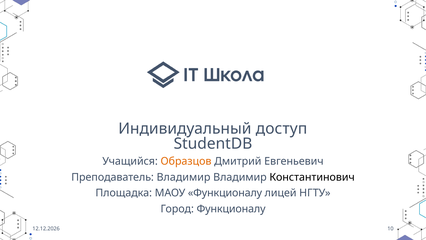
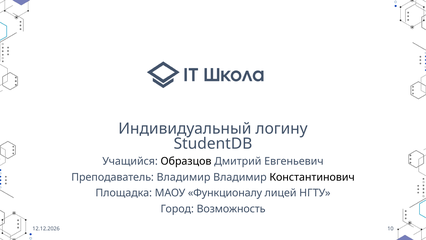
доступ: доступ -> логину (282, 129)
Образцов colour: orange -> black (186, 161)
Город Функционалу: Функционалу -> Возможность (231, 209)
